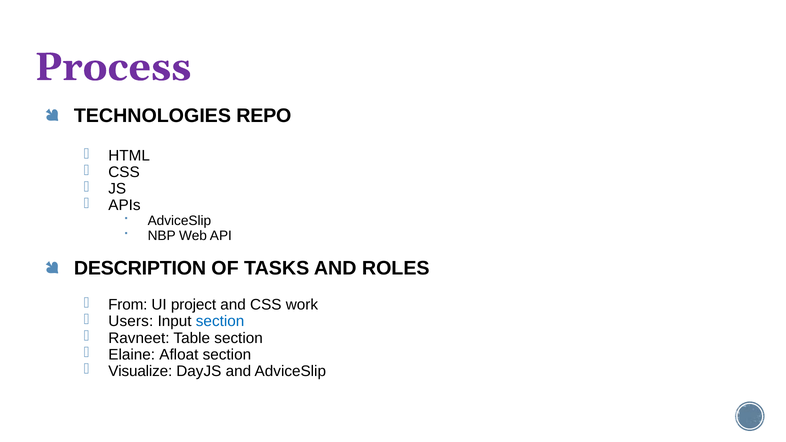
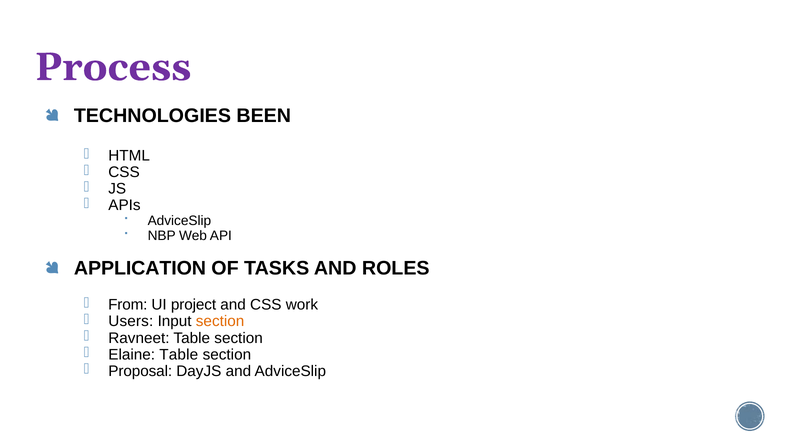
REPO: REPO -> BEEN (264, 116)
DESCRIPTION: DESCRIPTION -> APPLICATION (140, 268)
section colour: blue -> orange (220, 322)
Elaine Afloat: Afloat -> Table (179, 355)
Visualize: Visualize -> Proposal (140, 371)
